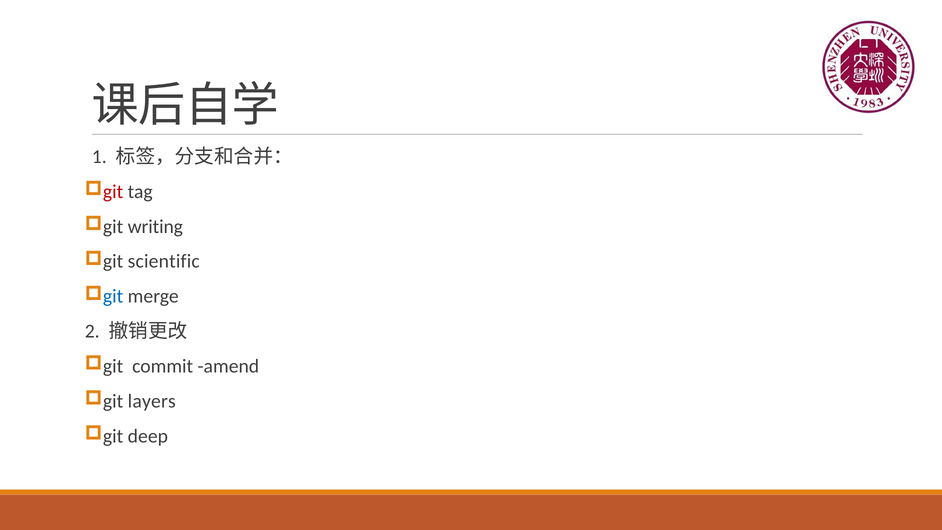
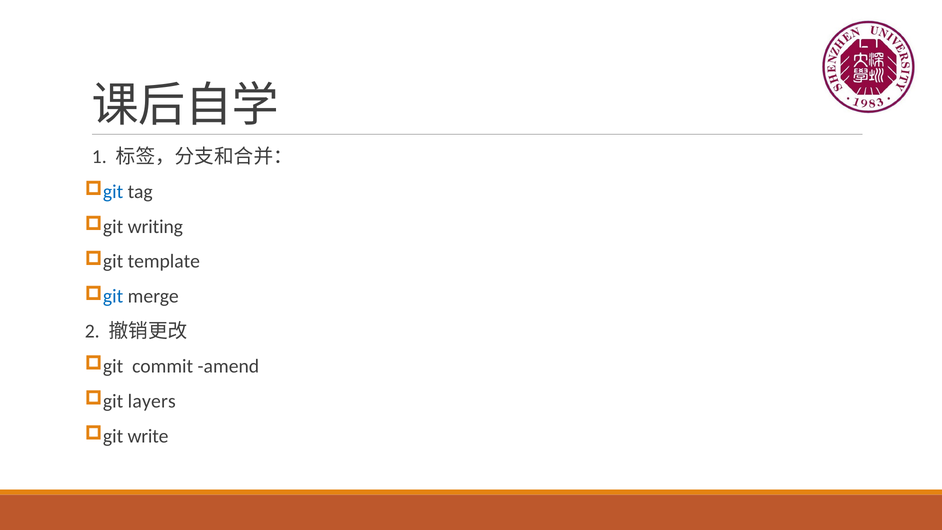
git colour: red -> blue (113, 192)
scientific: scientific -> template (164, 261)
deep: deep -> write (148, 436)
